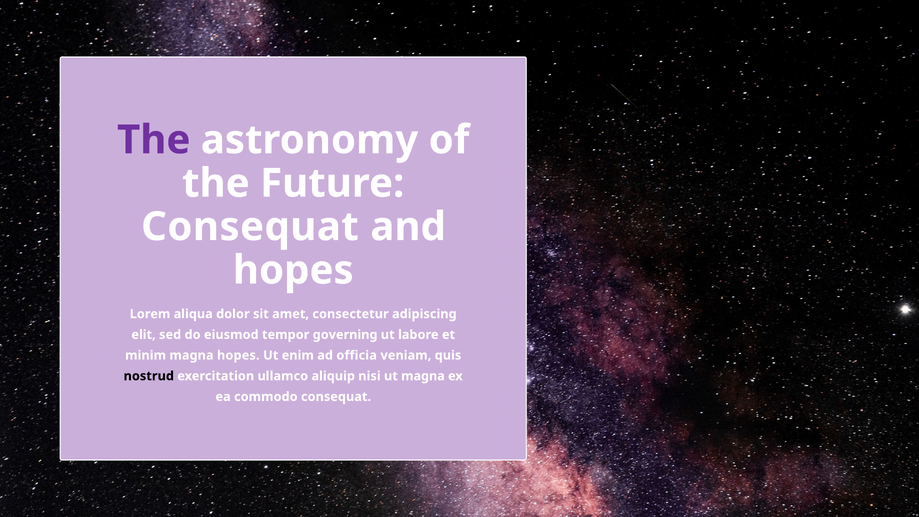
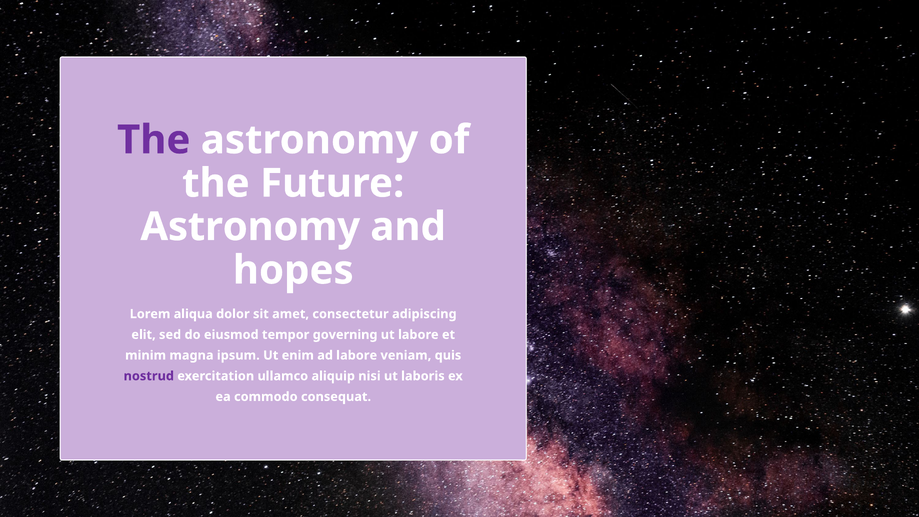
Consequat: Consequat -> Astronomy (250, 227)
magna hopes: hopes -> ipsum (238, 355)
ad officia: officia -> labore (357, 355)
nostrud colour: black -> purple (149, 376)
ut magna: magna -> laboris (423, 376)
